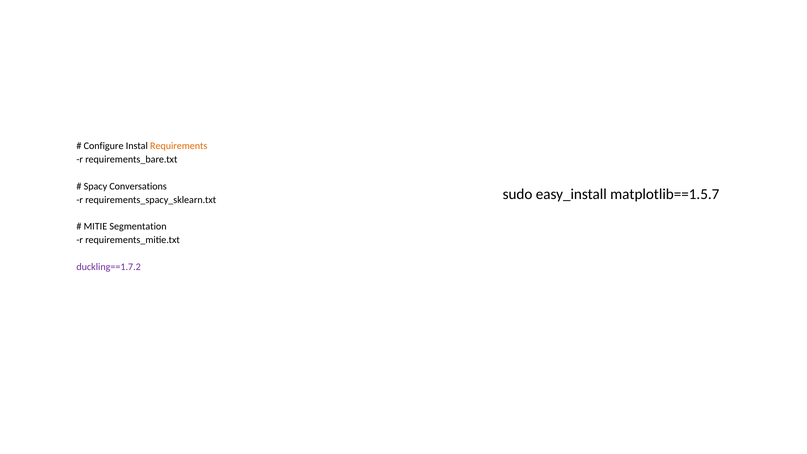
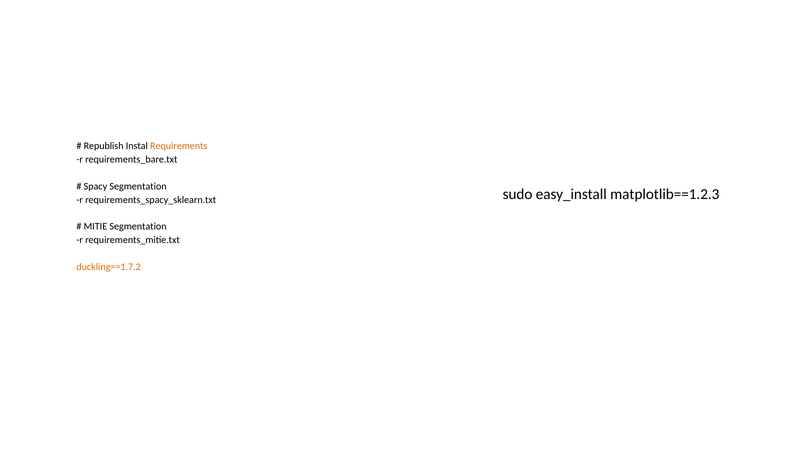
Configure: Configure -> Republish (104, 146)
Spacy Conversations: Conversations -> Segmentation (138, 186)
matplotlib==1.5.7: matplotlib==1.5.7 -> matplotlib==1.2.3 (665, 194)
duckling==1.7.2 colour: purple -> orange (109, 267)
